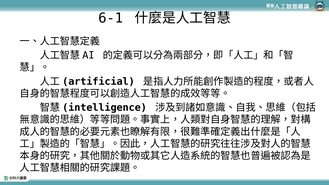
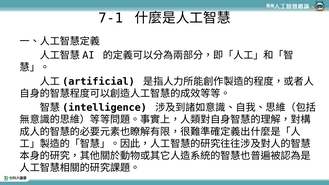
6-1: 6-1 -> 7-1 (111, 18)
